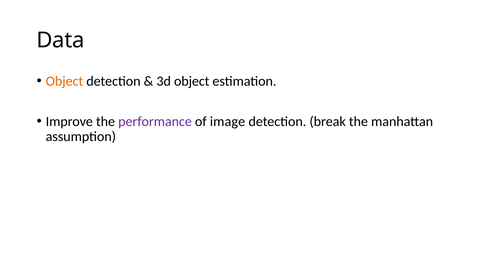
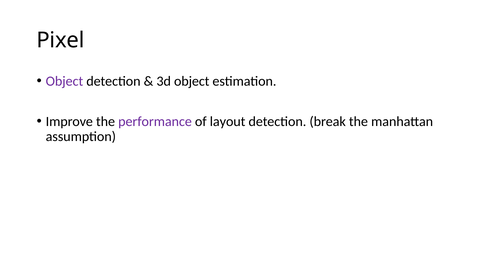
Data: Data -> Pixel (60, 40)
Object colour: orange -> purple (64, 81)
image: image -> layout (228, 122)
